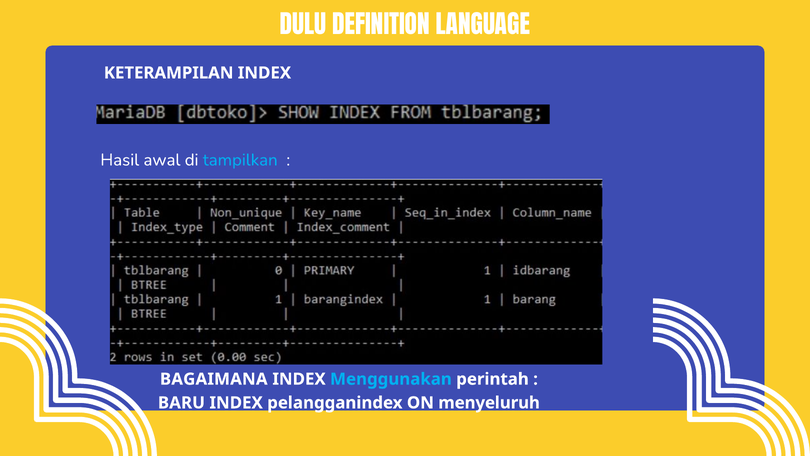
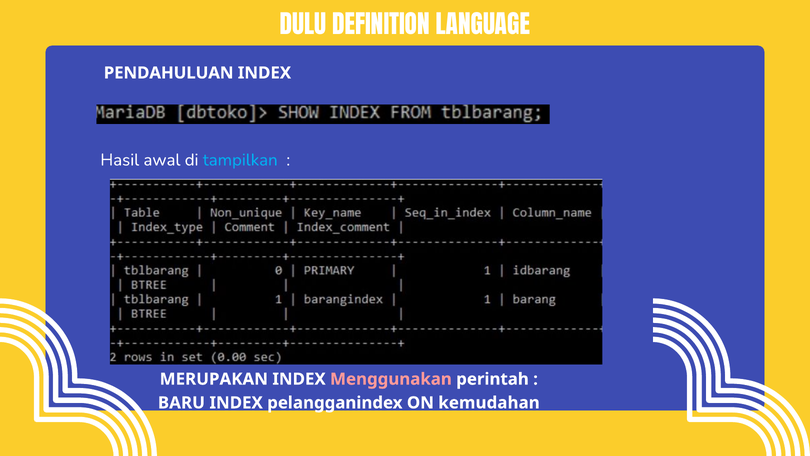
KETERAMPILAN: KETERAMPILAN -> PENDAHULUAN (169, 73)
BAGAIMANA: BAGAIMANA -> MERUPAKAN (214, 379)
Menggunakan colour: light blue -> pink (391, 379)
menyeluruh: menyeluruh -> kemudahan (489, 402)
